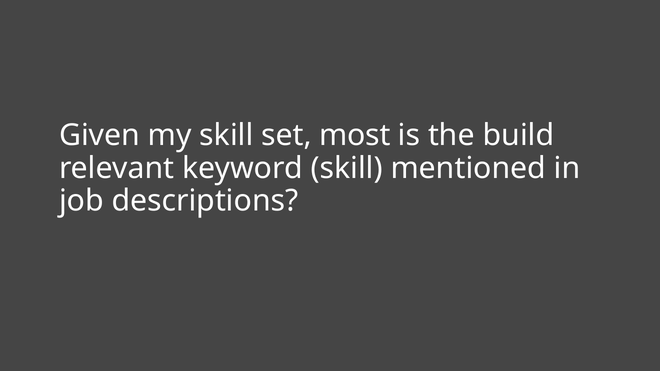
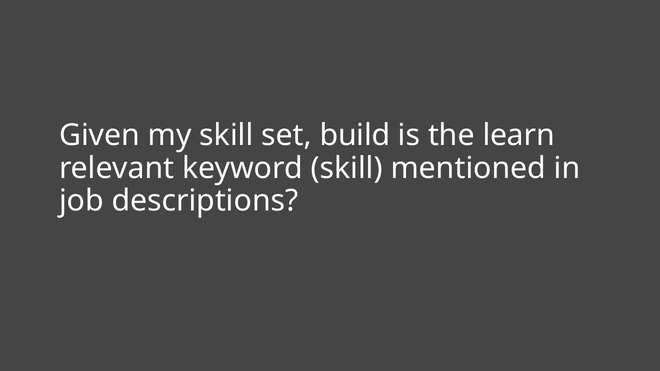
most: most -> build (355, 135)
build: build -> learn (519, 135)
